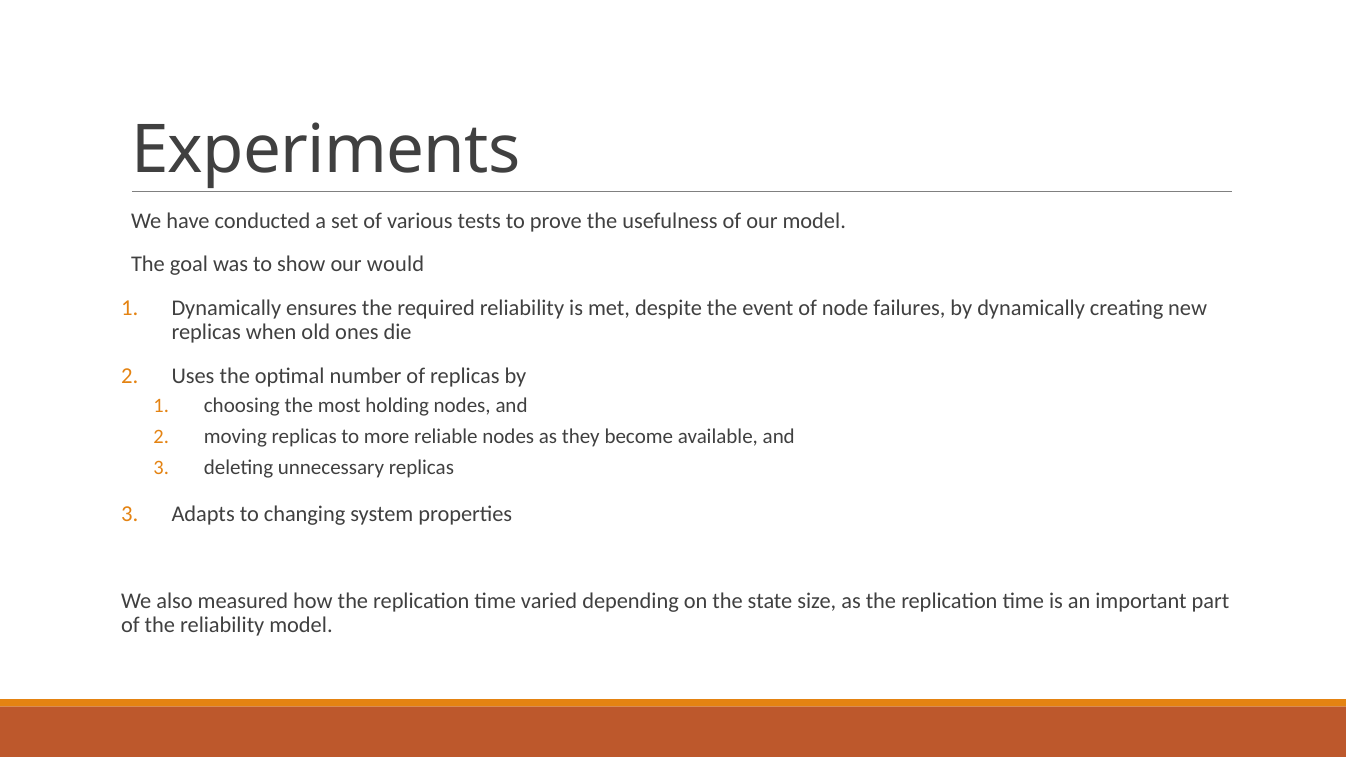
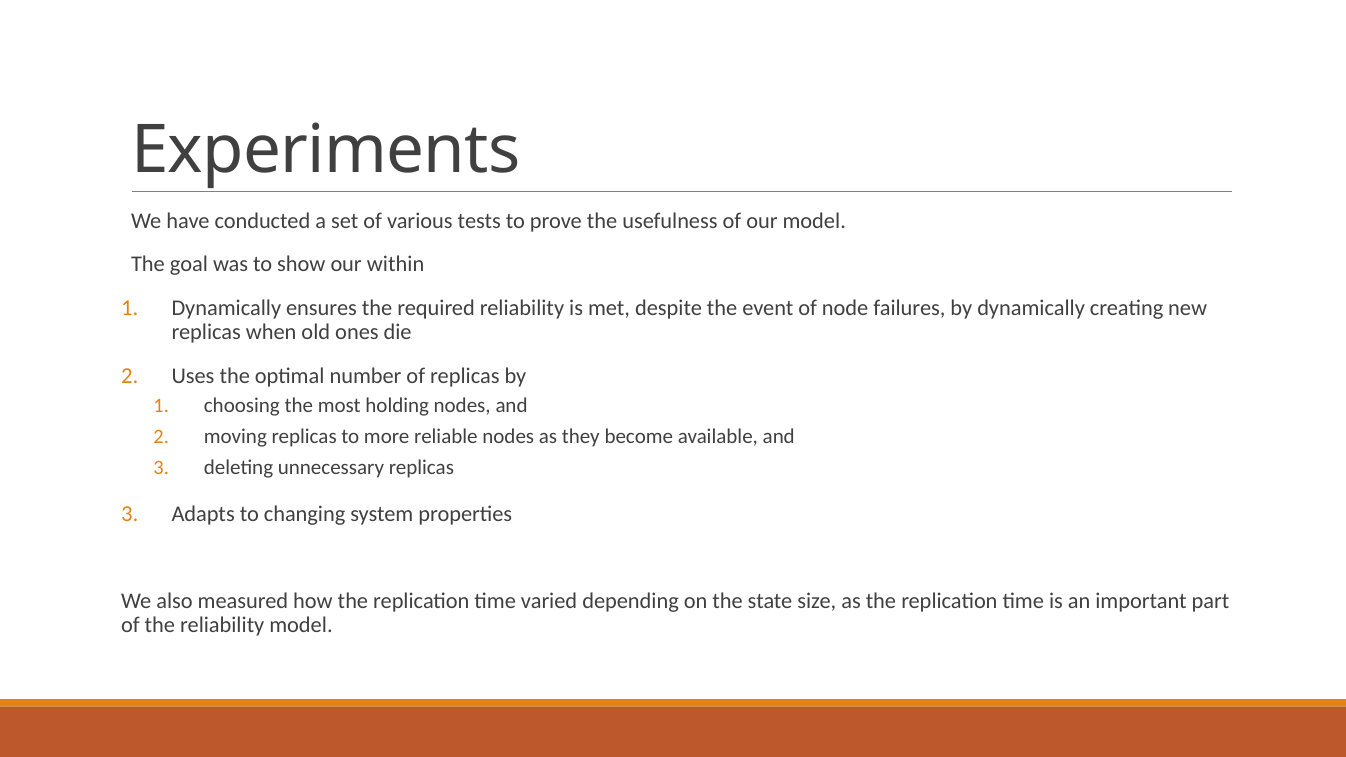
would: would -> within (396, 265)
